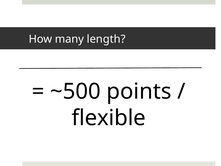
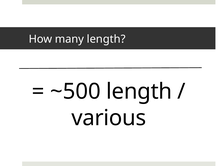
~500 points: points -> length (139, 91)
flexible: flexible -> various (109, 118)
